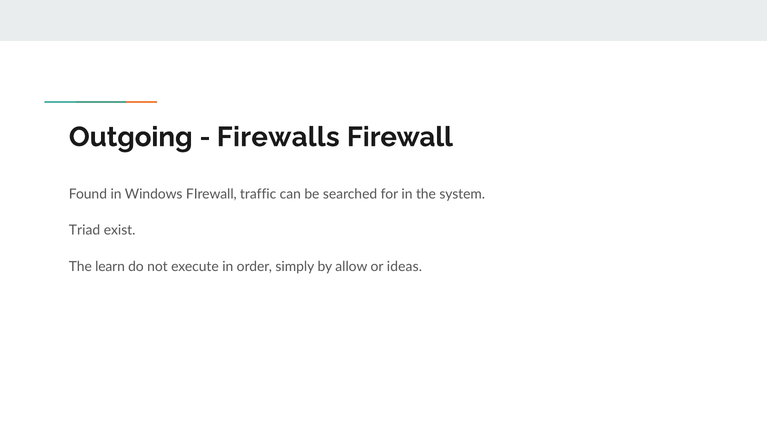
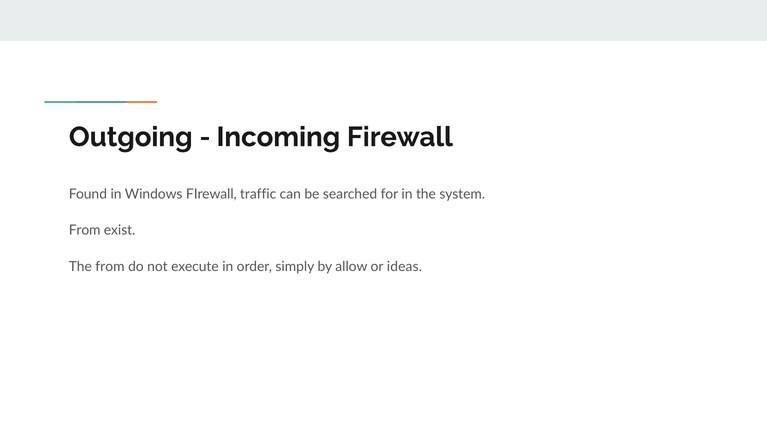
Firewalls: Firewalls -> Incoming (278, 137)
Triad: Triad -> From (85, 230)
The learn: learn -> from (110, 266)
